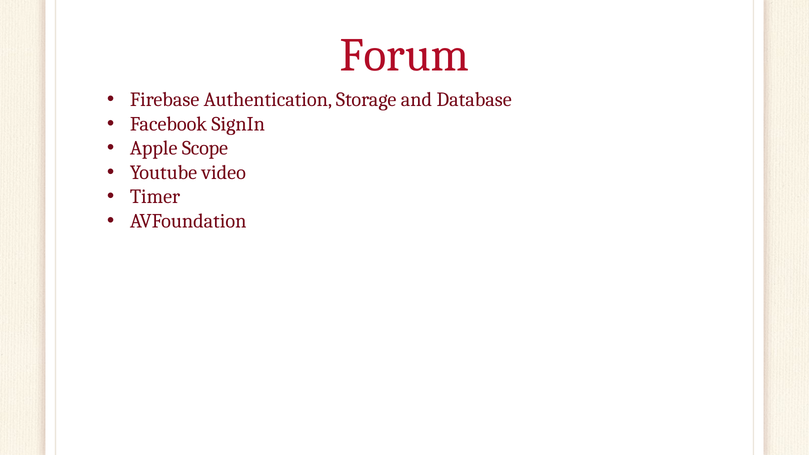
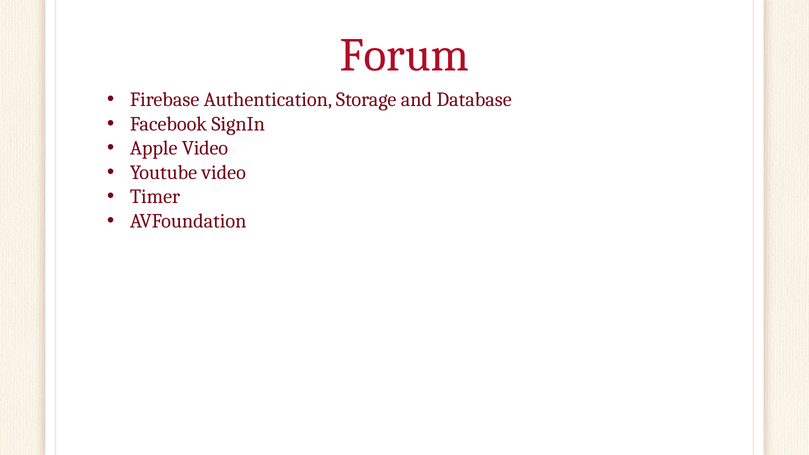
Apple Scope: Scope -> Video (205, 148)
